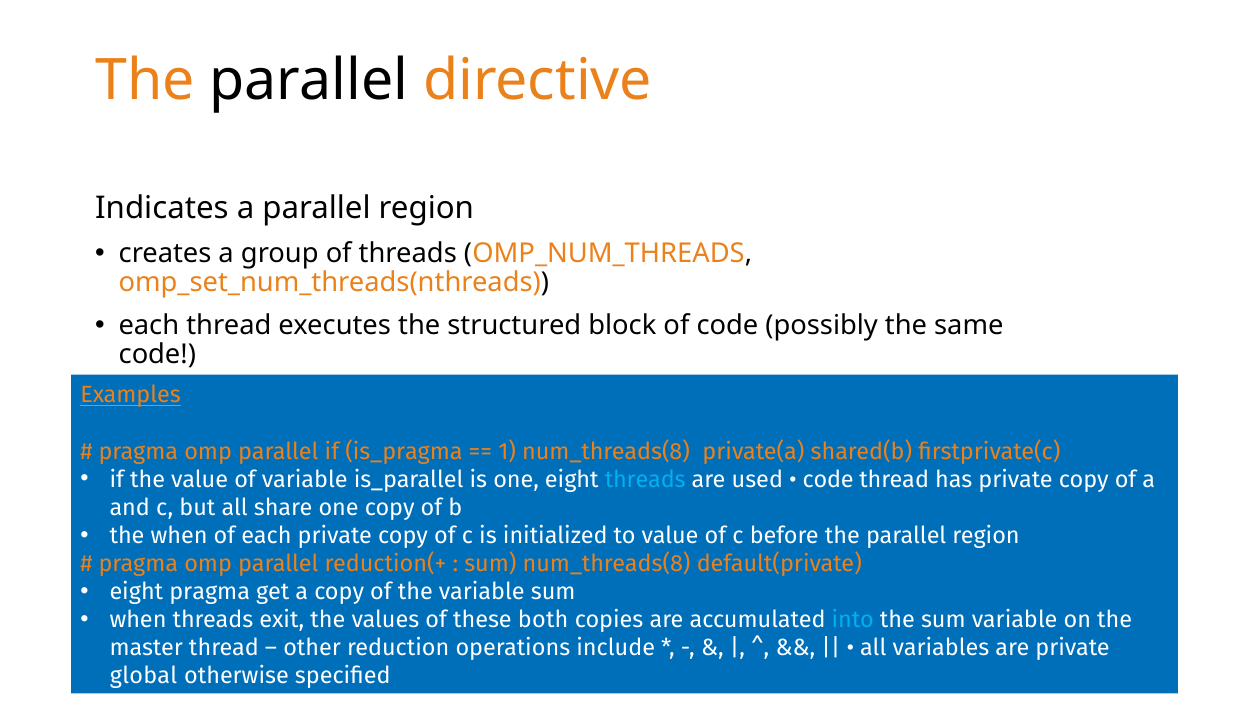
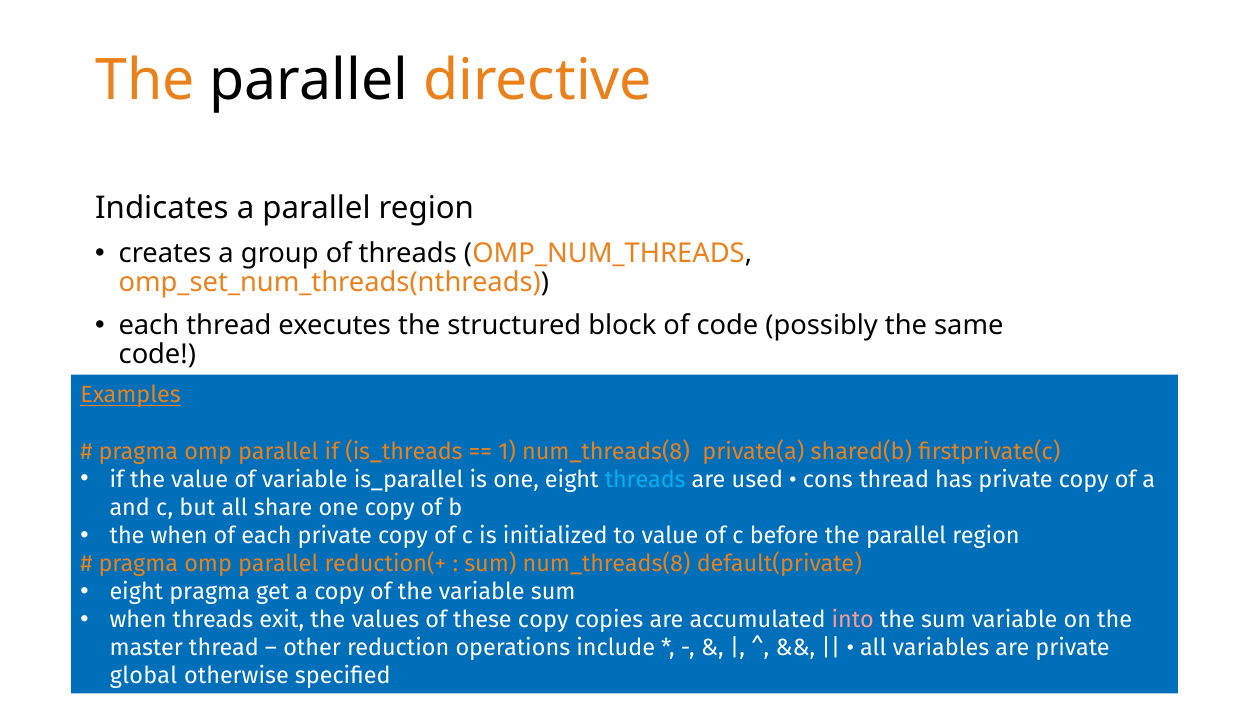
is_pragma: is_pragma -> is_threads (404, 451)
code: code -> cons (828, 479)
these both: both -> copy (543, 620)
into colour: light blue -> pink (853, 620)
